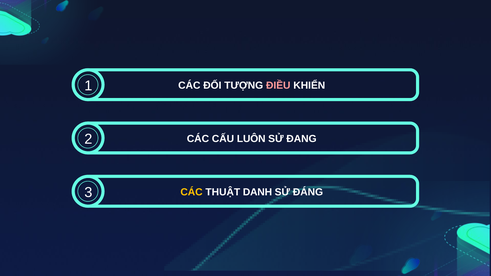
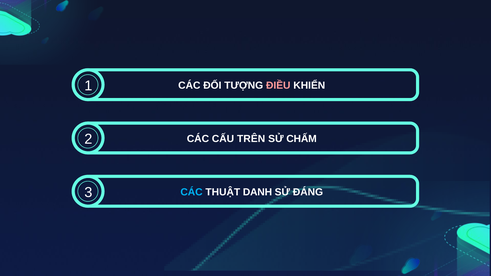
LUÔN: LUÔN -> TRÊN (251, 139)
ĐANG: ĐANG -> CHẤM (302, 139)
CÁC colour: yellow -> light blue (192, 192)
